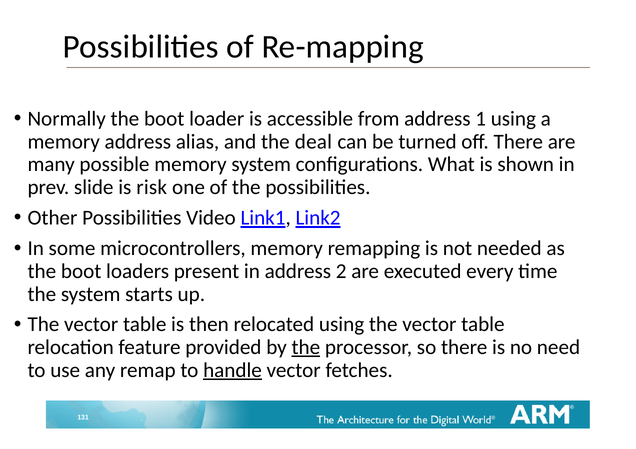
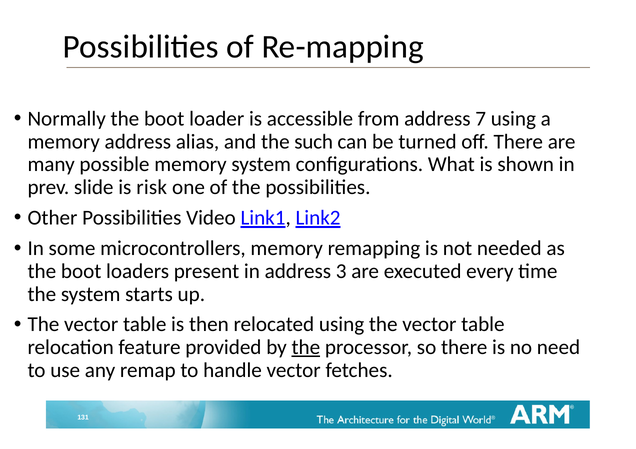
1: 1 -> 7 (481, 119)
deal: deal -> such (314, 142)
2: 2 -> 3 (341, 271)
handle underline: present -> none (232, 370)
